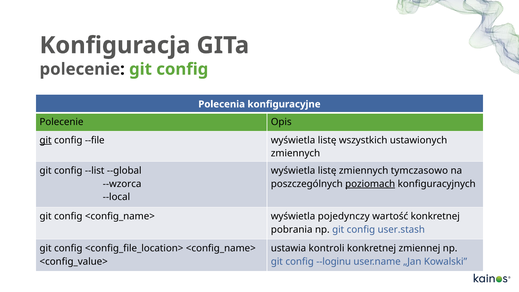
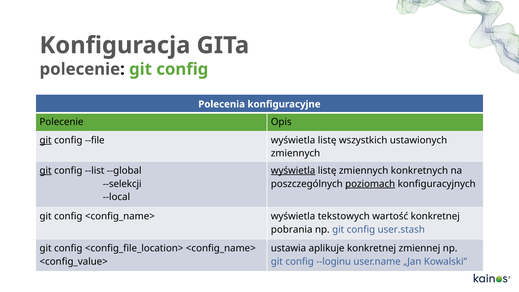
git underline: none -> present (46, 171)
wyświetla underline: none -> present (293, 171)
tymczasowo: tymczasowo -> konkretnych (419, 171)
--wzorca: --wzorca -> --selekcji (122, 184)
pojedynczy: pojedynczy -> tekstowych (344, 216)
kontroli: kontroli -> aplikuje (327, 248)
